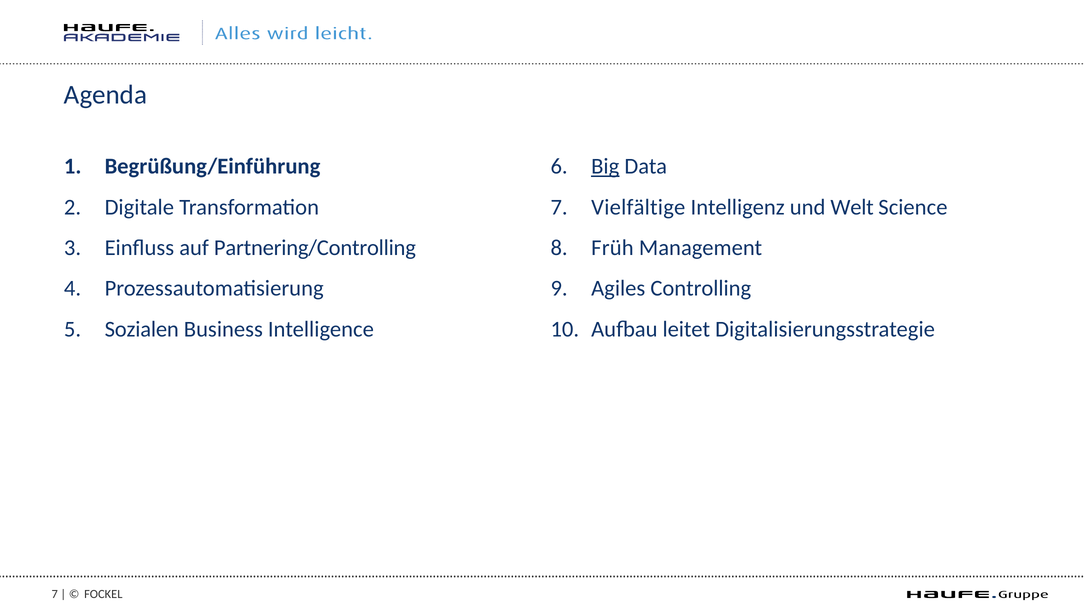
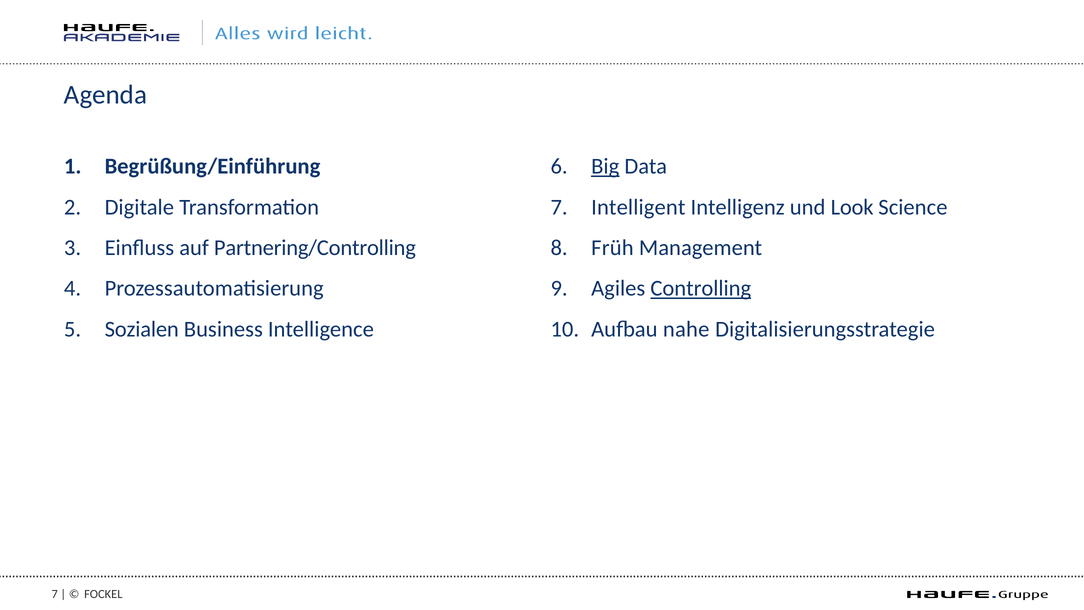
Vielfältige: Vielfältige -> Intelligent (638, 207)
Welt: Welt -> Look (852, 207)
Controlling underline: none -> present (701, 288)
leitet: leitet -> nahe (686, 329)
